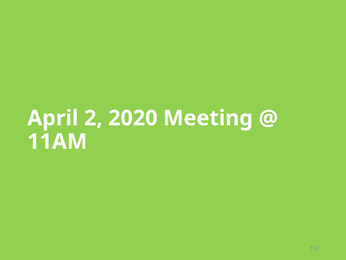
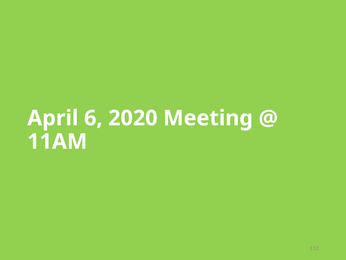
2: 2 -> 6 (93, 118)
